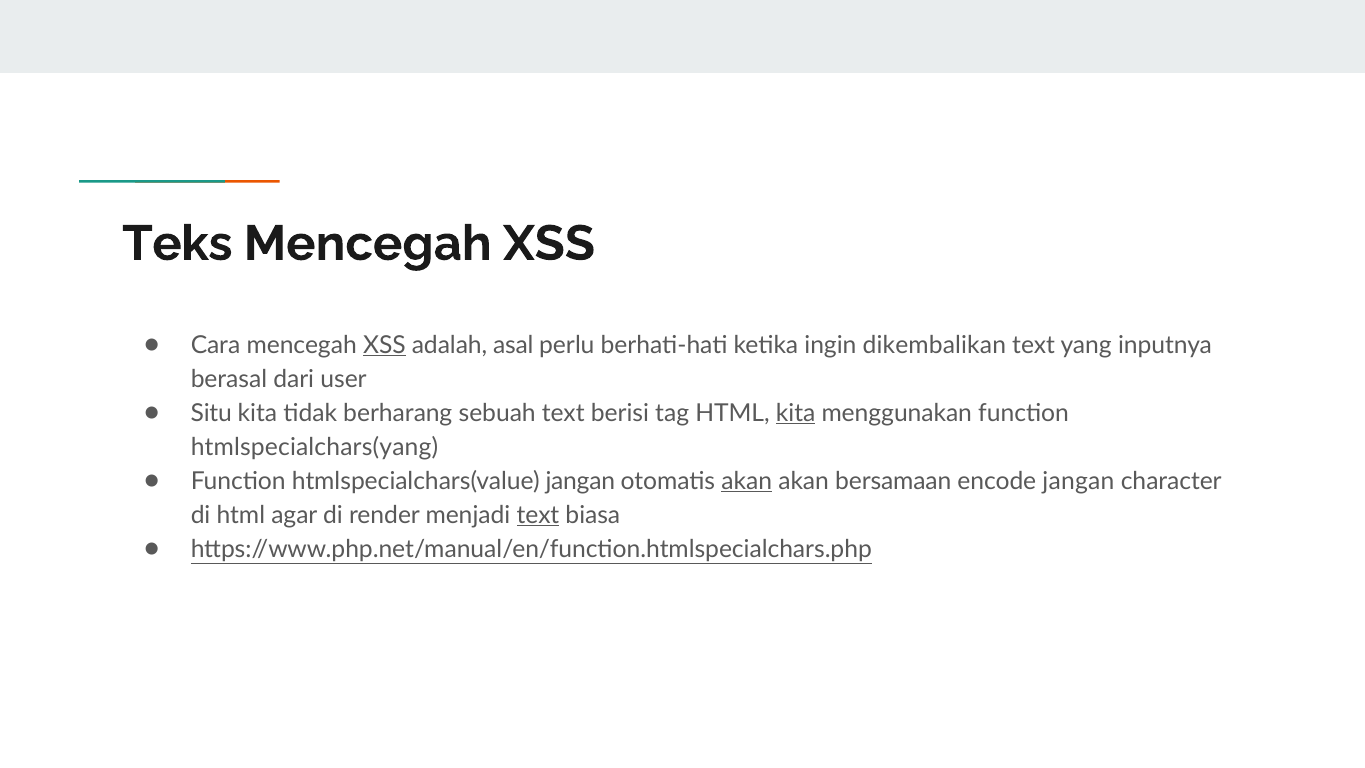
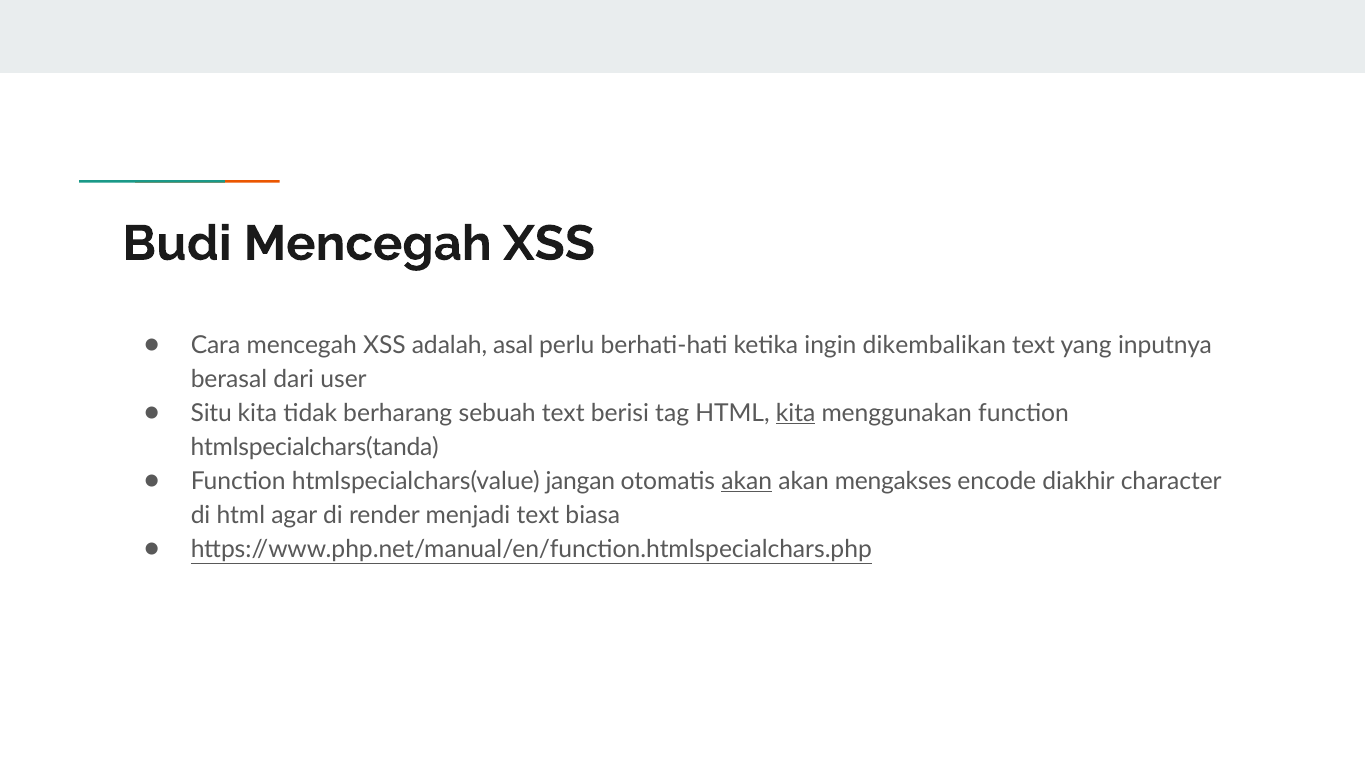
Teks: Teks -> Budi (177, 244)
XSS underline: present -> none (384, 345)
htmlspecialchars(yang: htmlspecialchars(yang -> htmlspecialchars(tanda (315, 447)
bersamaan: bersamaan -> mengakses (893, 481)
encode jangan: jangan -> diakhir (1079, 481)
text underline: present -> none (538, 515)
